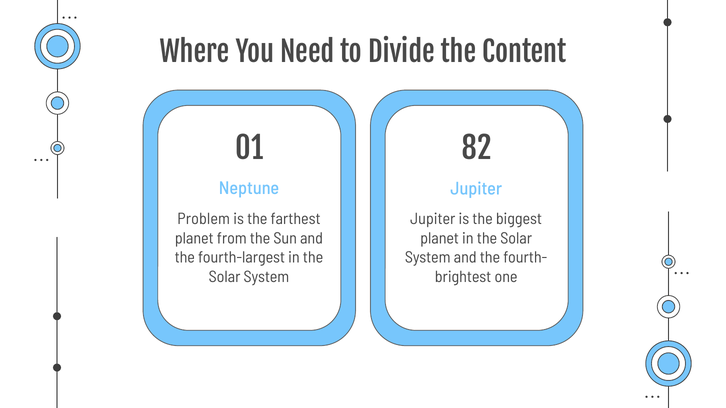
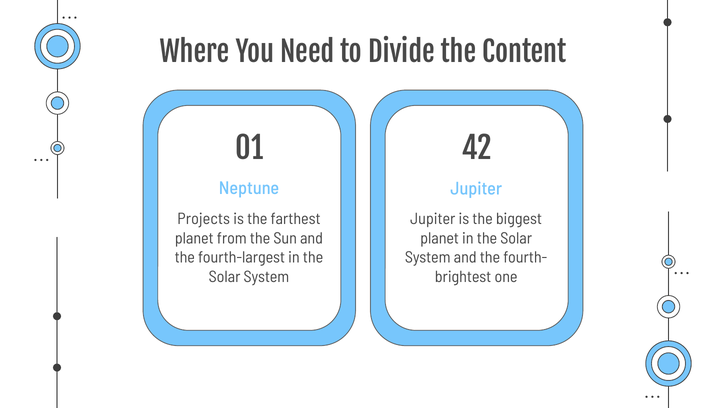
82: 82 -> 42 (477, 149)
Problem: Problem -> Projects (204, 219)
